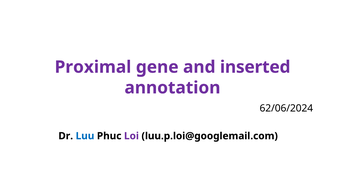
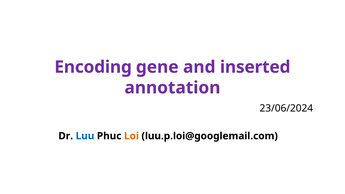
Proximal: Proximal -> Encoding (93, 67)
62/06/2024: 62/06/2024 -> 23/06/2024 (286, 108)
Loi colour: purple -> orange (131, 136)
